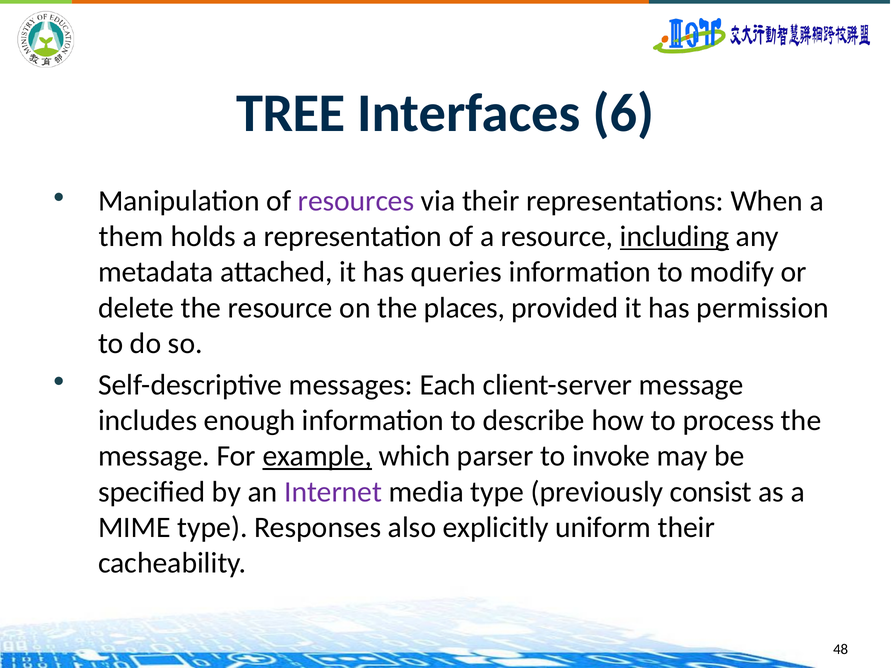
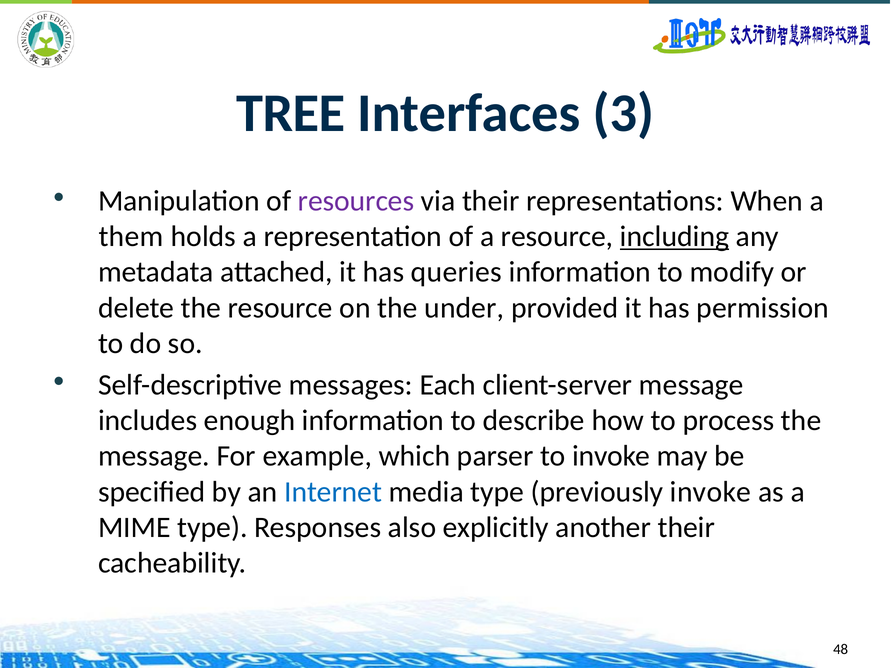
6: 6 -> 3 (624, 113)
places: places -> under (464, 308)
example underline: present -> none (317, 456)
Internet colour: purple -> blue (333, 492)
previously consist: consist -> invoke (711, 492)
uniform: uniform -> another (603, 528)
